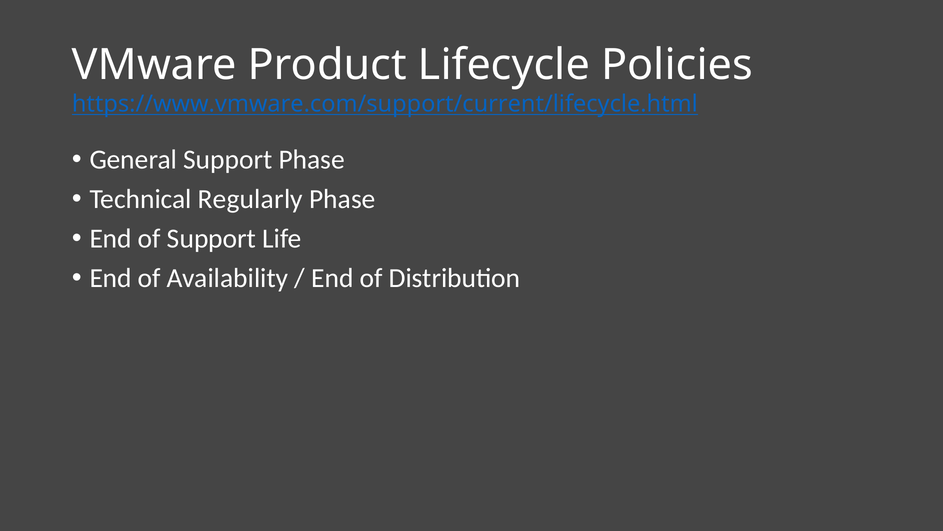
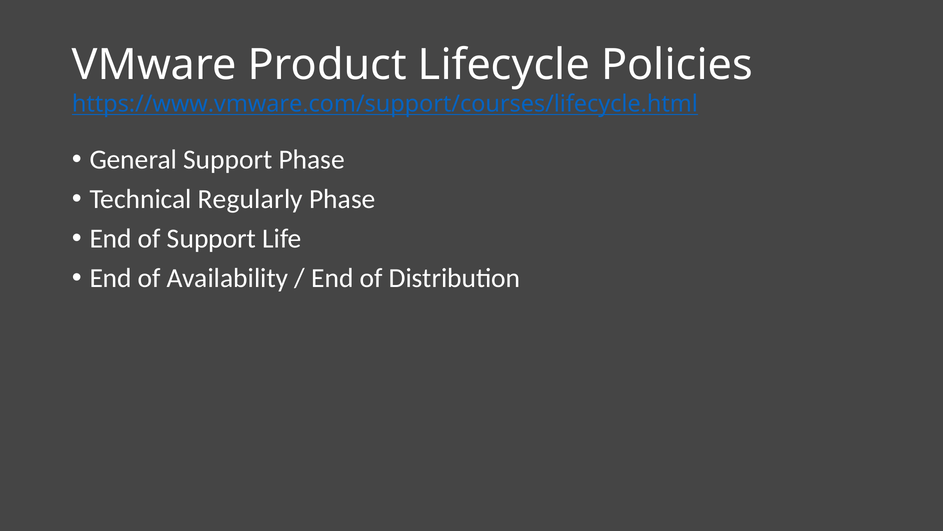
https://www.vmware.com/support/current/lifecycle.html: https://www.vmware.com/support/current/lifecycle.html -> https://www.vmware.com/support/courses/lifecycle.html (385, 104)
